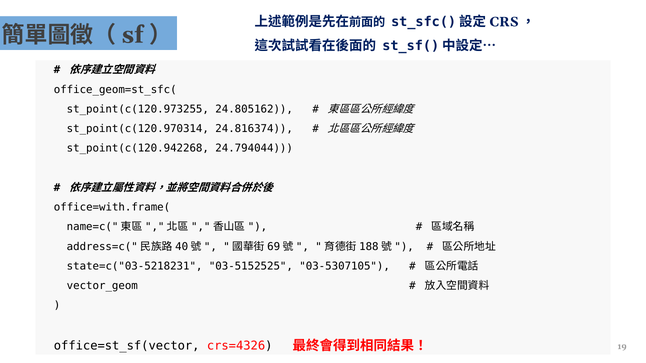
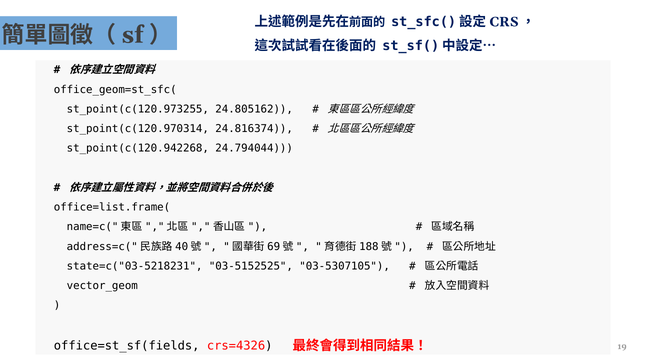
office=with.frame(: office=with.frame( -> office=list.frame( (112, 208)
office=st_sf(vector: office=st_sf(vector -> office=st_sf(fields (127, 346)
